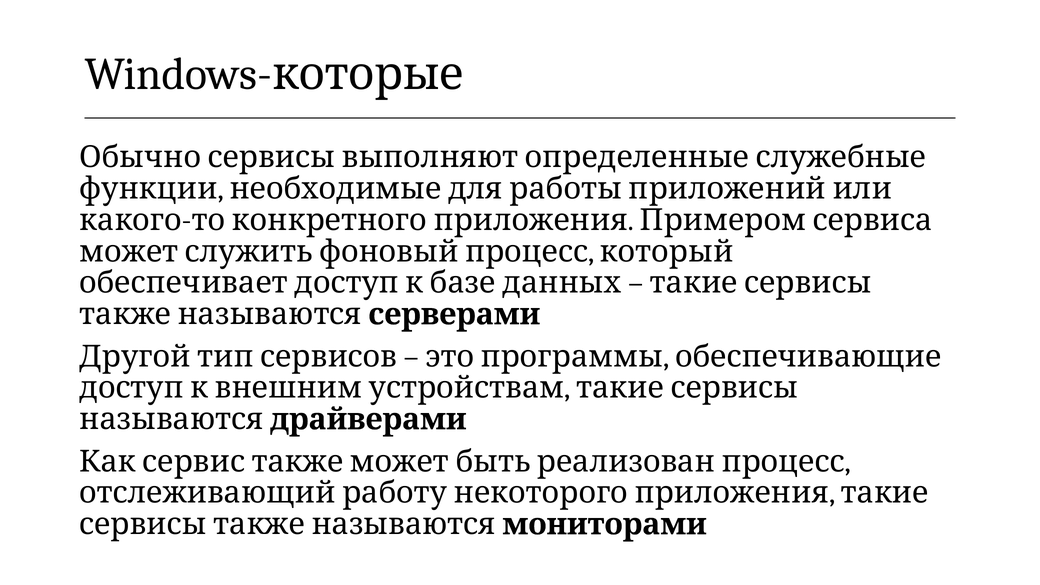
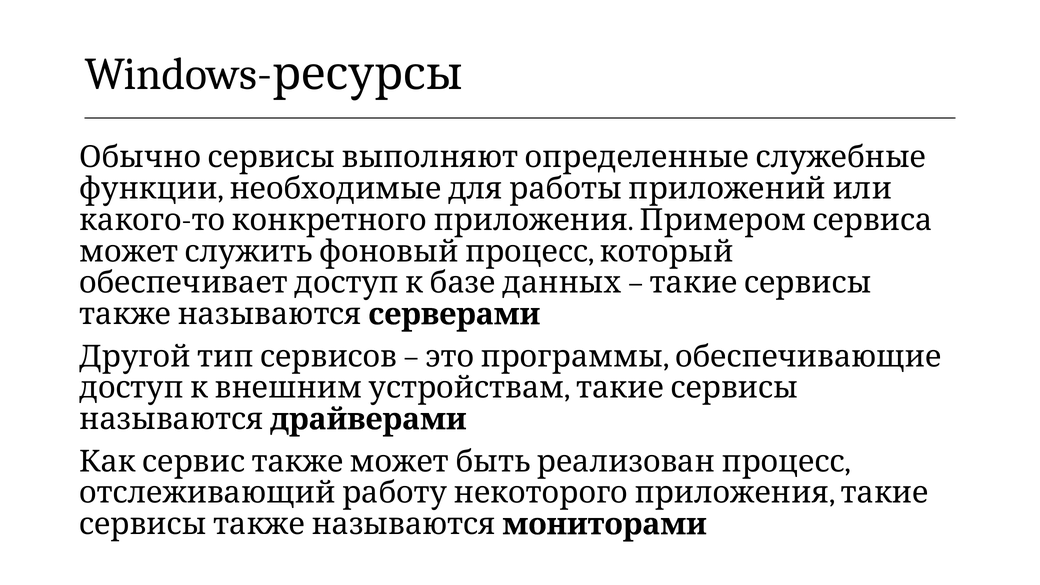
которые: которые -> ресурсы (368, 74)
